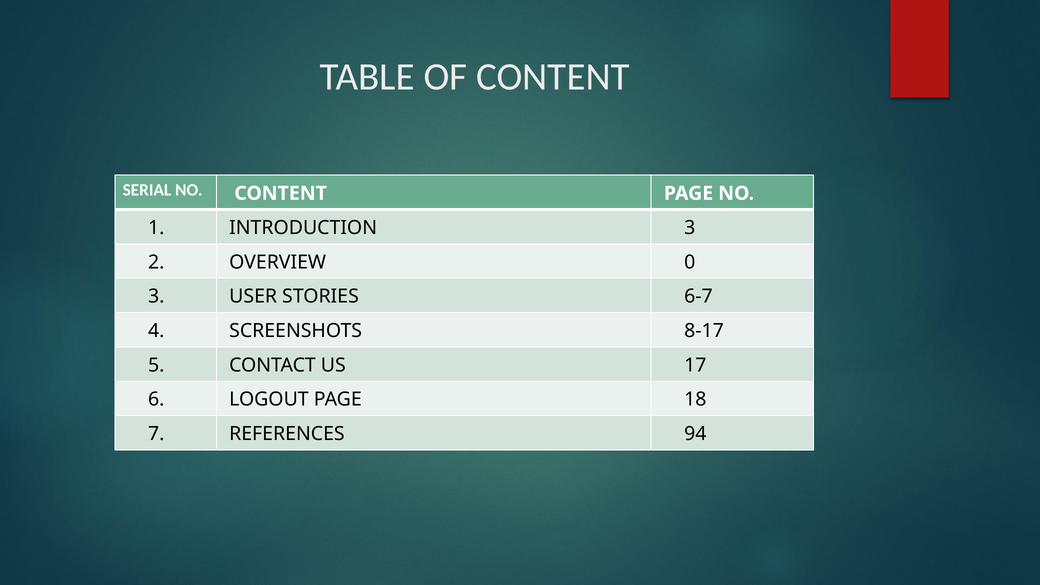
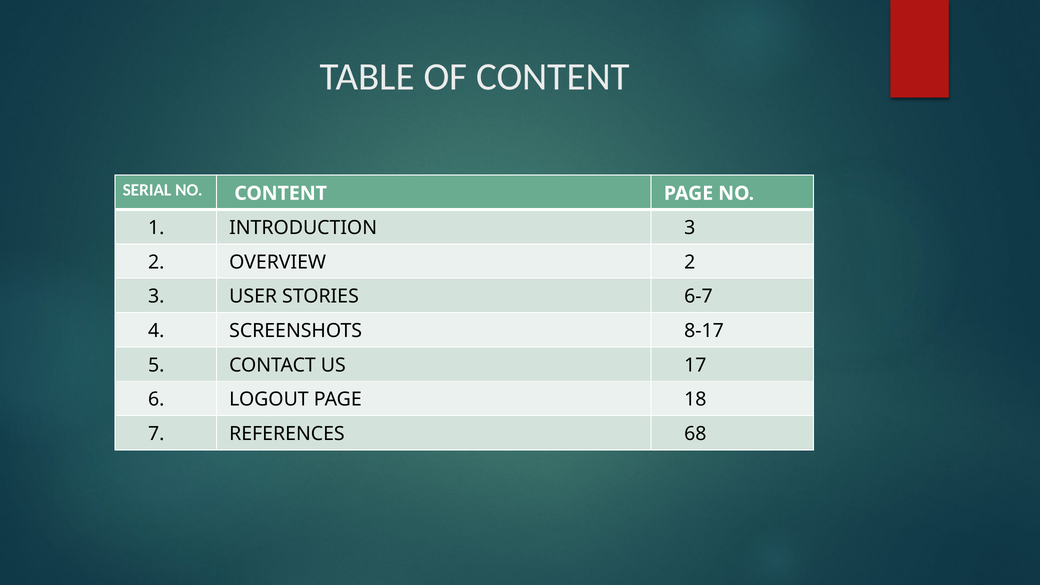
OVERVIEW 0: 0 -> 2 (690, 262)
94: 94 -> 68 (695, 434)
